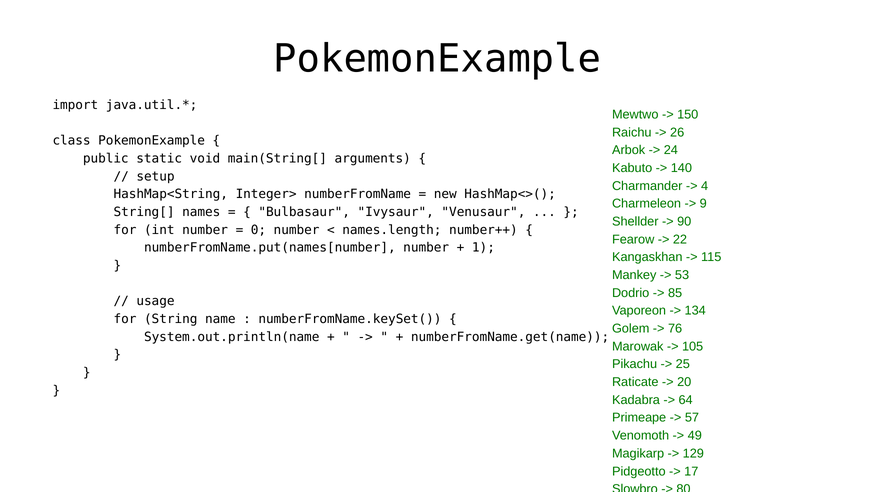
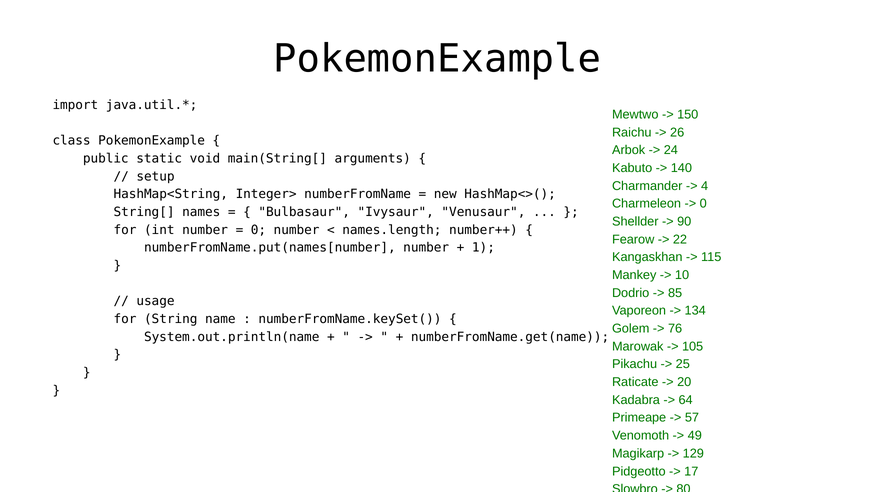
9: 9 -> 0 (703, 204)
53: 53 -> 10 (682, 275)
